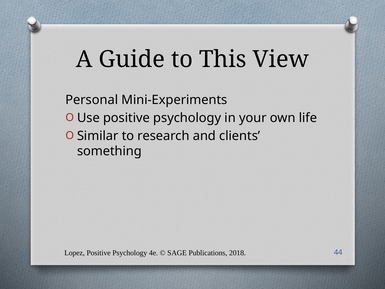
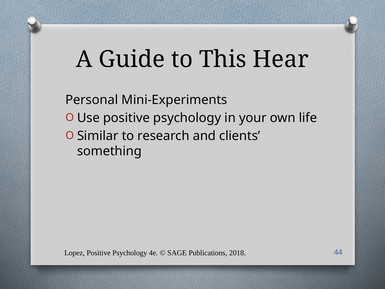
View: View -> Hear (281, 59)
